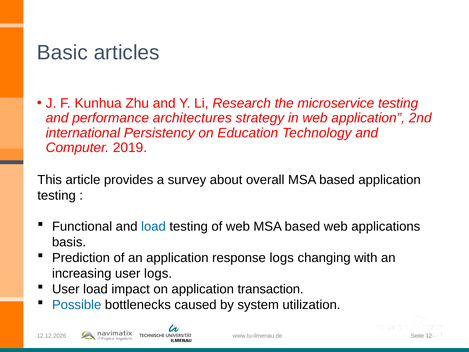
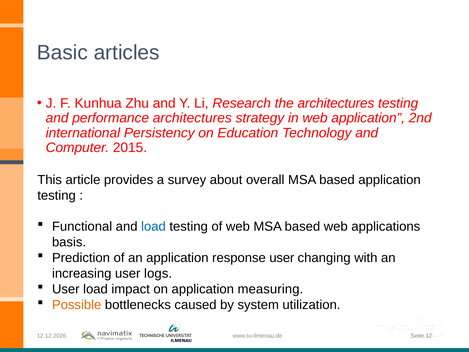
the microservice: microservice -> architectures (336, 103)
2019: 2019 -> 2015 (130, 148)
response logs: logs -> user (282, 258)
transaction: transaction -> measuring (270, 289)
Possible colour: blue -> orange (77, 305)
